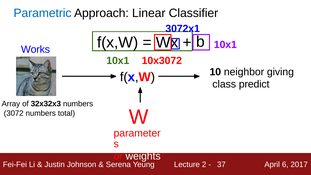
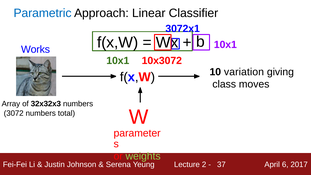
neighbor: neighbor -> variation (244, 72)
predict: predict -> moves (254, 84)
weights colour: white -> light green (143, 156)
